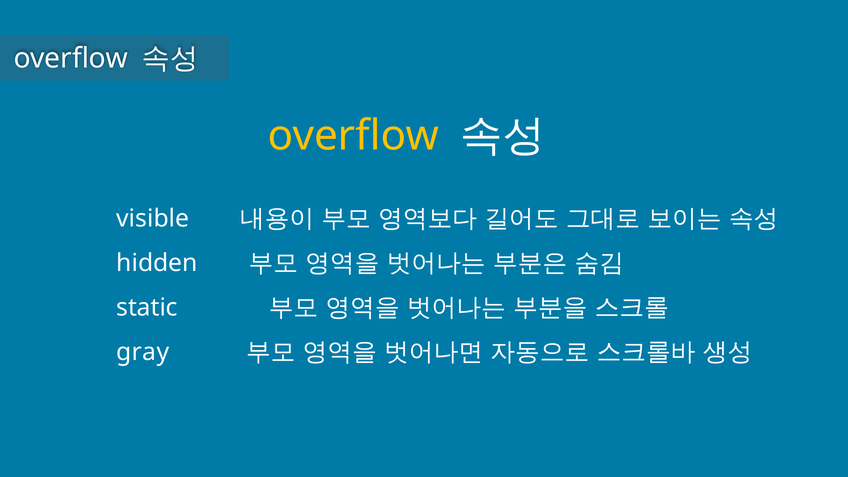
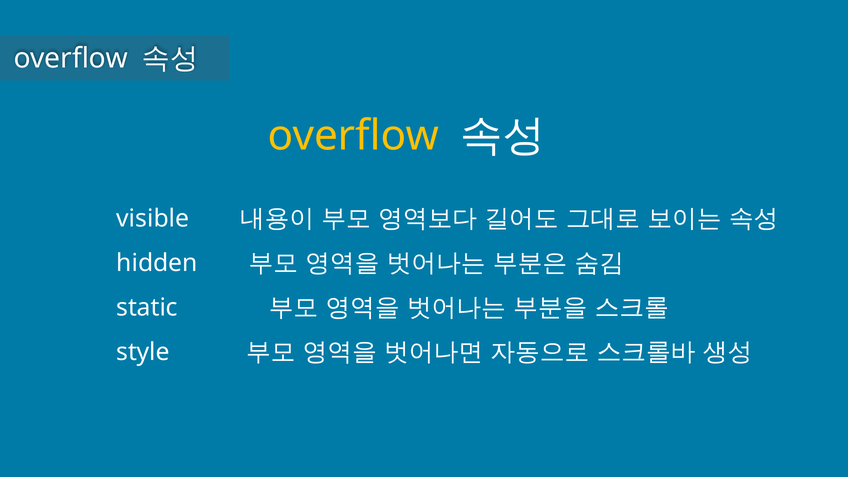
gray: gray -> style (143, 352)
